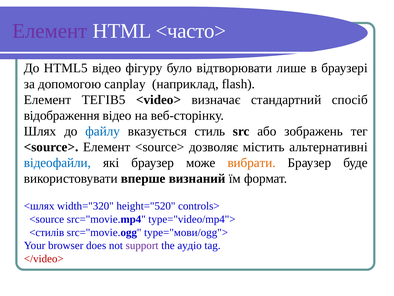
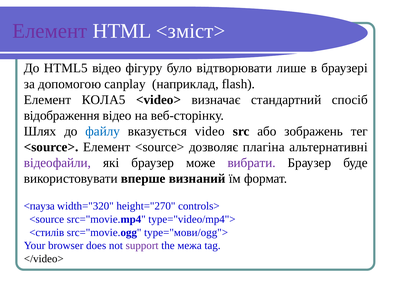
<часто>: <часто> -> <зміст> (191, 31)
ТЕГІВ5: ТЕГІВ5 -> КОЛА5 (104, 100)
стиль: стиль -> video (210, 131)
містить: містить -> плагіна (264, 147)
відеофайли colour: blue -> purple (57, 163)
вибрати colour: orange -> purple (252, 163)
<шлях: <шлях -> <пауза (39, 206)
height="520: height="520 -> height="270 (146, 206)
аудіо: аудіо -> межа (190, 245)
</video> colour: red -> black (44, 258)
